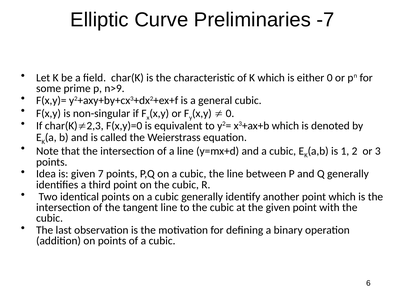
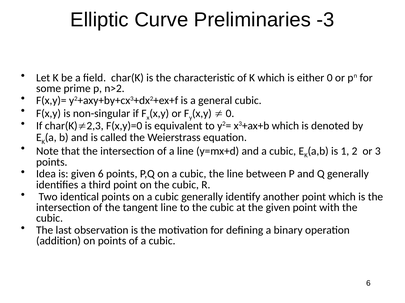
-7: -7 -> -3 (325, 20)
n>9: n>9 -> n>2 (115, 89)
given 7: 7 -> 6 (101, 174)
